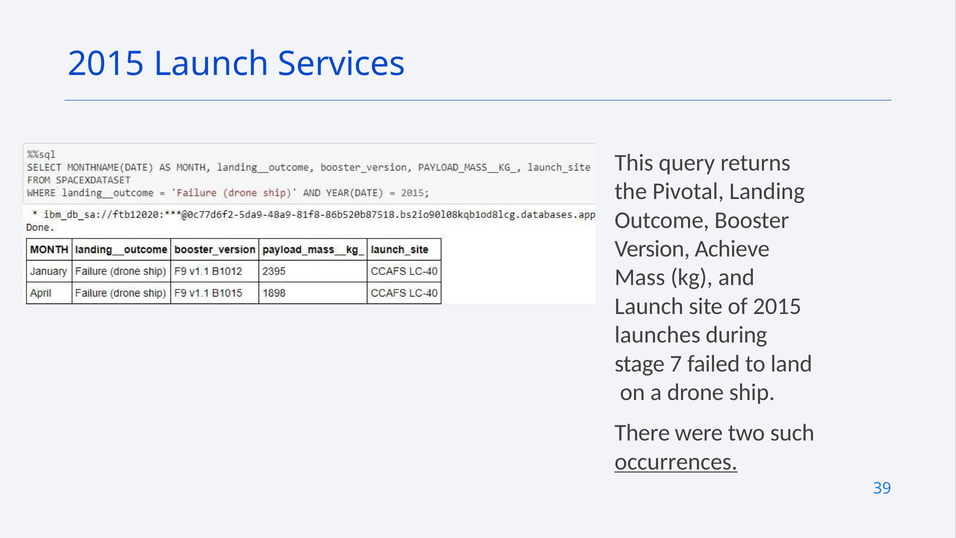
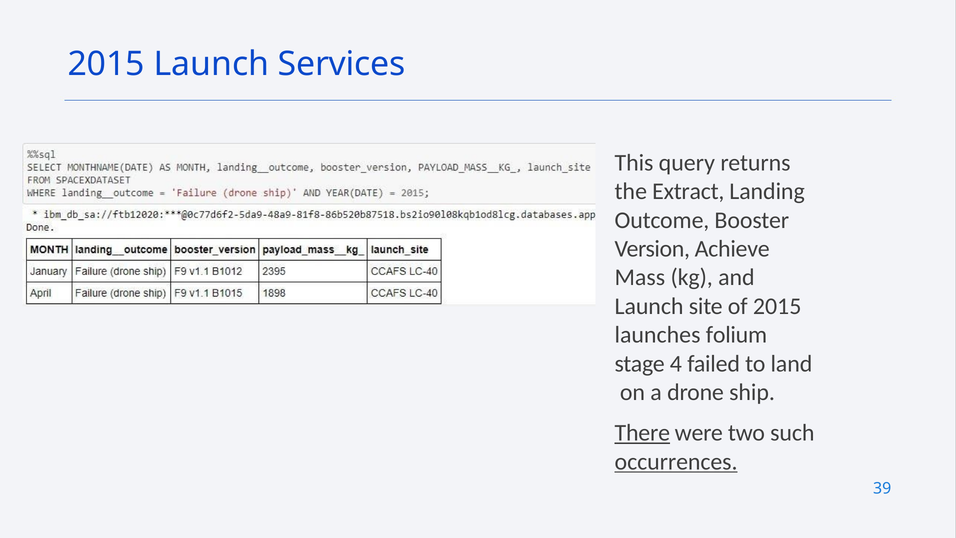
Pivotal: Pivotal -> Extract (688, 191)
during: during -> folium (736, 335)
7: 7 -> 4 (676, 364)
There underline: none -> present (642, 433)
